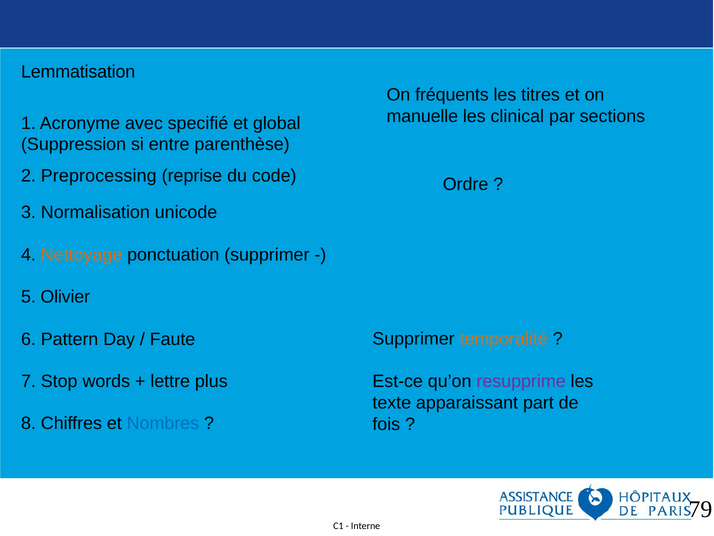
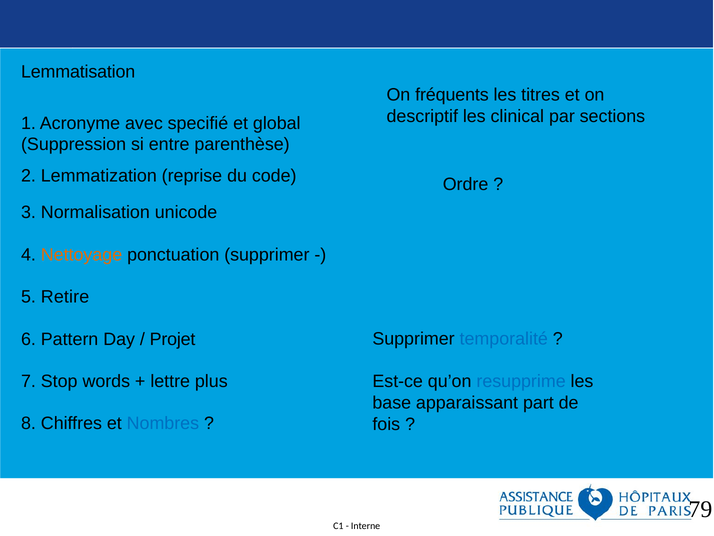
manuelle: manuelle -> descriptif (422, 116)
Preprocessing: Preprocessing -> Lemmatization (99, 176)
Olivier: Olivier -> Retire (65, 297)
temporalité colour: orange -> blue (504, 339)
Faute: Faute -> Projet (173, 339)
resupprime colour: purple -> blue (521, 381)
texte: texte -> base (392, 402)
